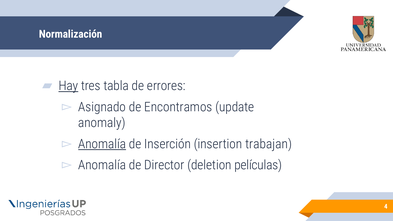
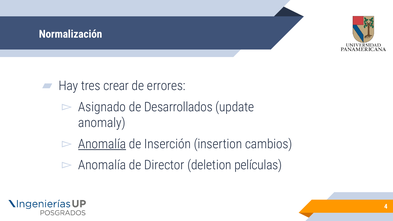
Hay underline: present -> none (68, 86)
tabla: tabla -> crear (116, 86)
Encontramos: Encontramos -> Desarrollados (178, 107)
trabajan: trabajan -> cambios (269, 144)
